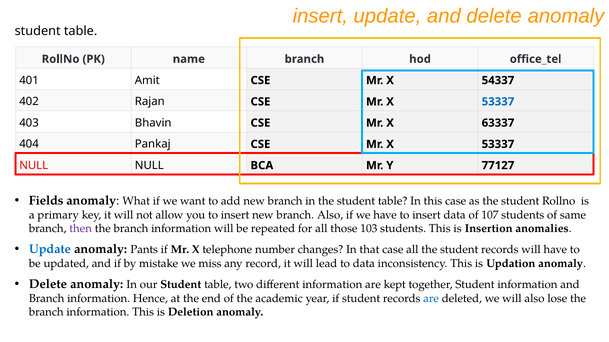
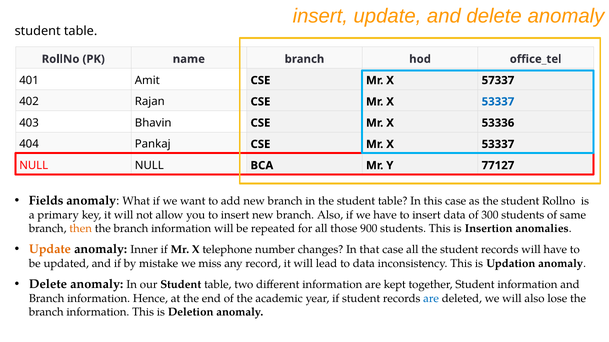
54337: 54337 -> 57337 (498, 80)
63337: 63337 -> 53336 (498, 123)
107: 107 -> 300 (490, 215)
then colour: purple -> orange (81, 229)
103: 103 -> 900 (369, 229)
Update colour: blue -> orange (50, 250)
Pants: Pants -> Inner (144, 250)
